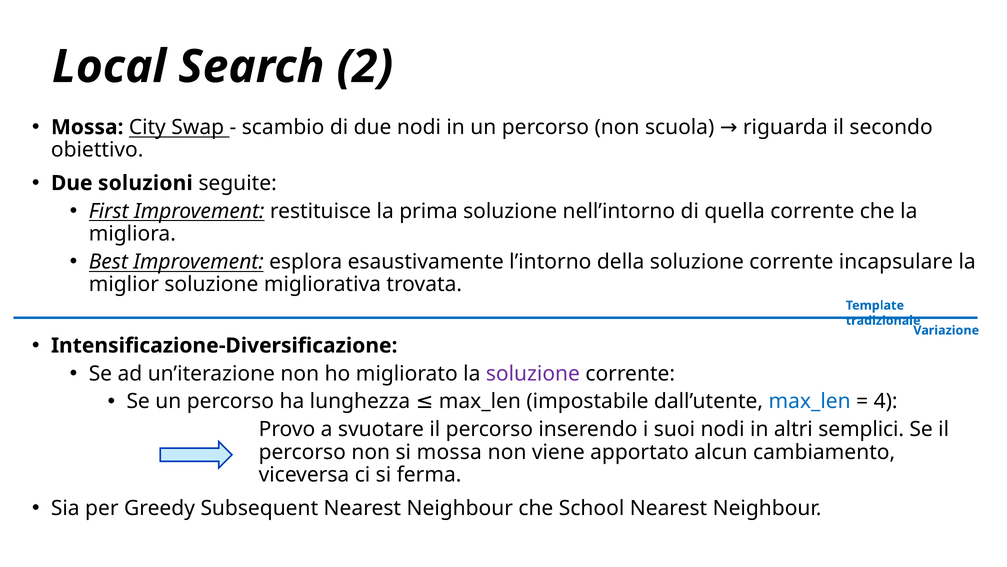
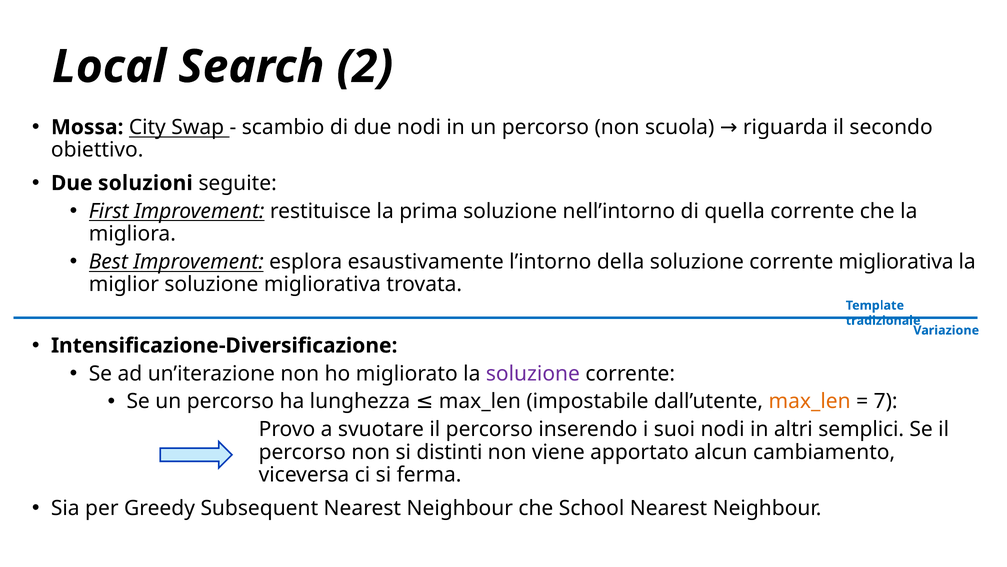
corrente incapsulare: incapsulare -> migliorativa (896, 262)
max_len colour: blue -> orange (810, 401)
4: 4 -> 7 (886, 401)
si mossa: mossa -> distinti (449, 452)
